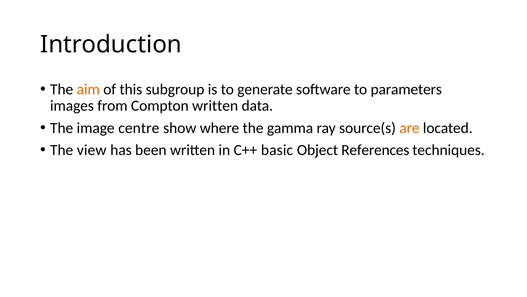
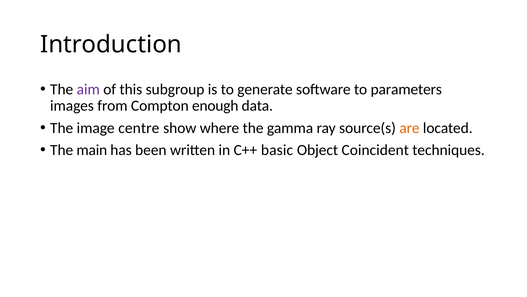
aim colour: orange -> purple (88, 89)
Compton written: written -> enough (215, 106)
view: view -> main (92, 150)
References: References -> Coincident (375, 150)
